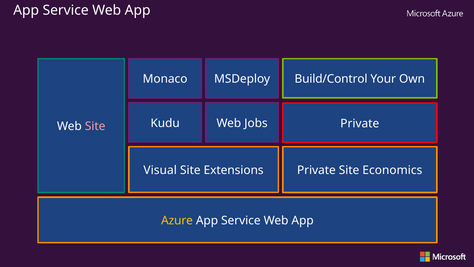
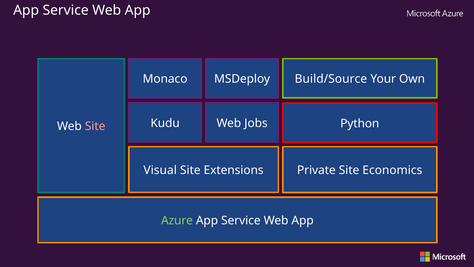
Build/Control: Build/Control -> Build/Source (331, 79)
Private: Private -> Python (360, 123)
Azure colour: yellow -> light green (177, 220)
